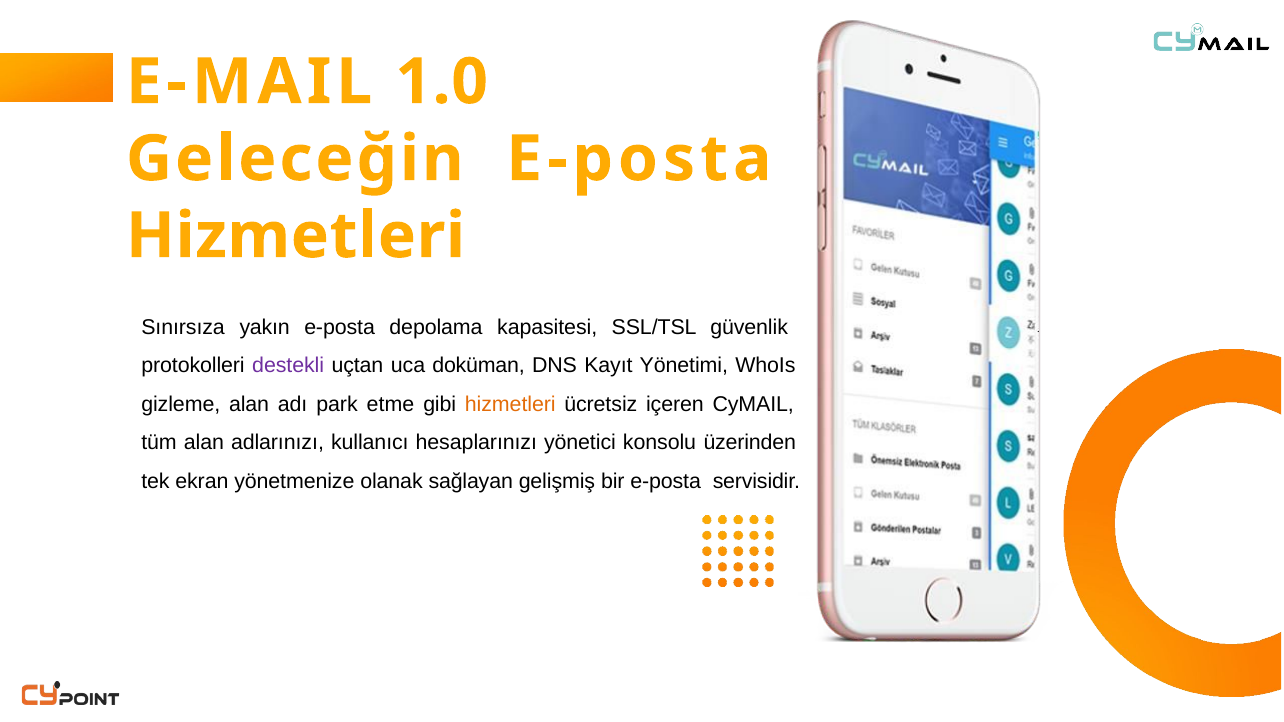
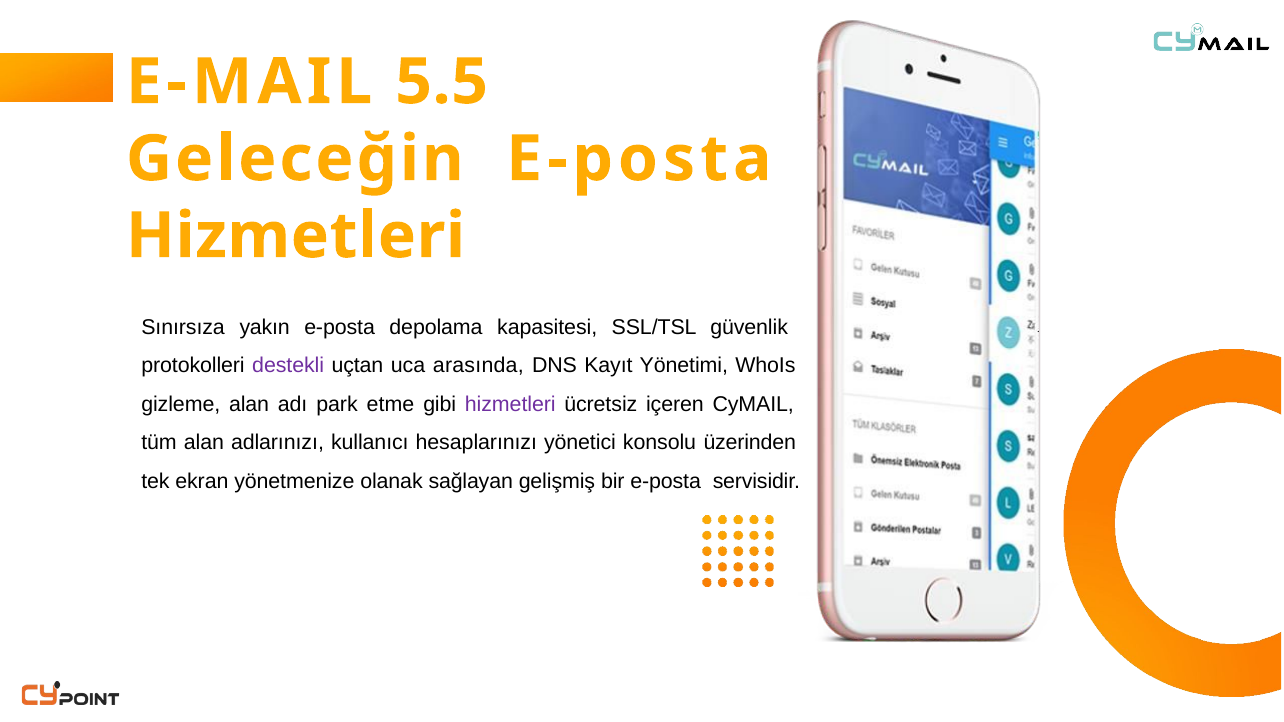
1.0: 1.0 -> 5.5 (442, 82)
doküman: doküman -> arasında (478, 366)
hizmetleri colour: orange -> purple (510, 404)
